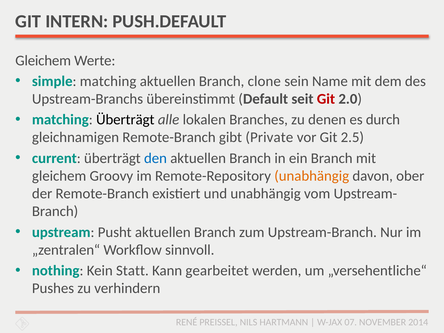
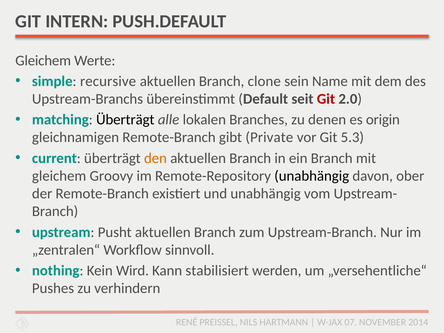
simple matching: matching -> recursive (108, 81)
durch: durch -> origin (383, 120)
2.5: 2.5 -> 5.3 (352, 137)
den colour: blue -> orange (155, 158)
unabhängig colour: orange -> black (312, 176)
Statt: Statt -> Wird (132, 271)
gearbeitet: gearbeitet -> stabilisiert (217, 271)
